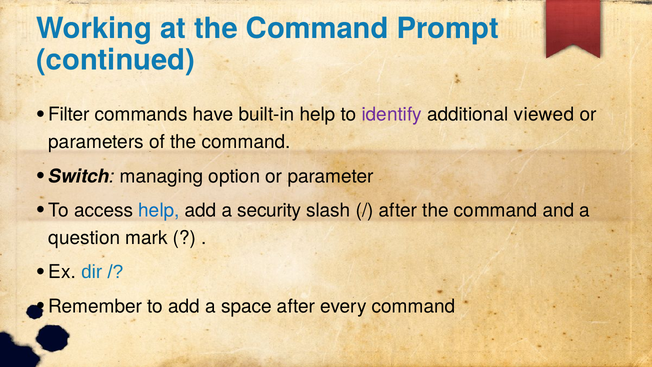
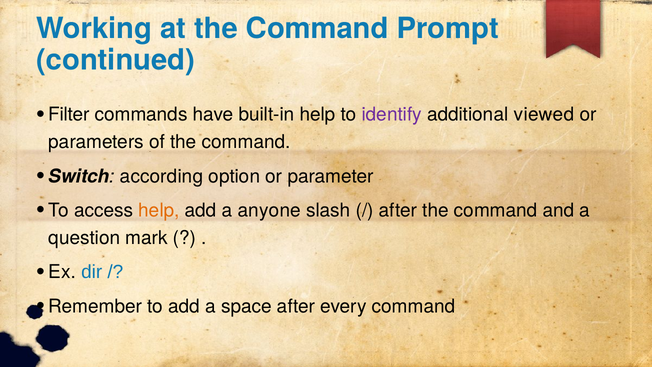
managing: managing -> according (162, 176)
help colour: blue -> orange (159, 210)
security: security -> anyone (269, 210)
